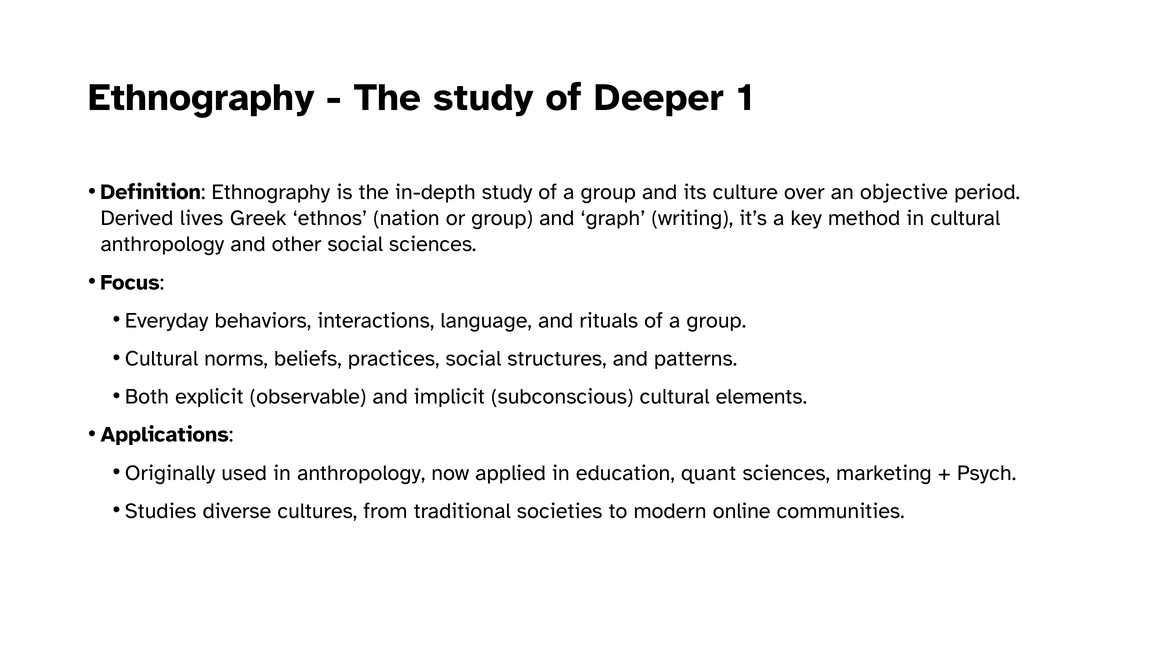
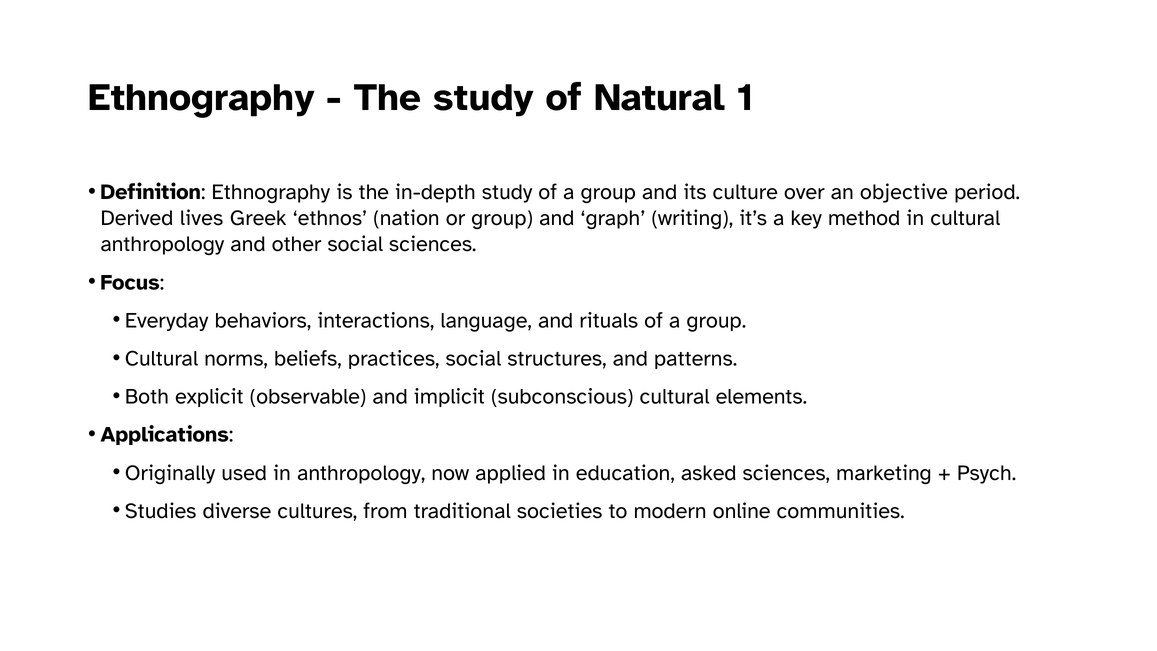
Deeper: Deeper -> Natural (660, 97)
quant: quant -> asked (709, 473)
